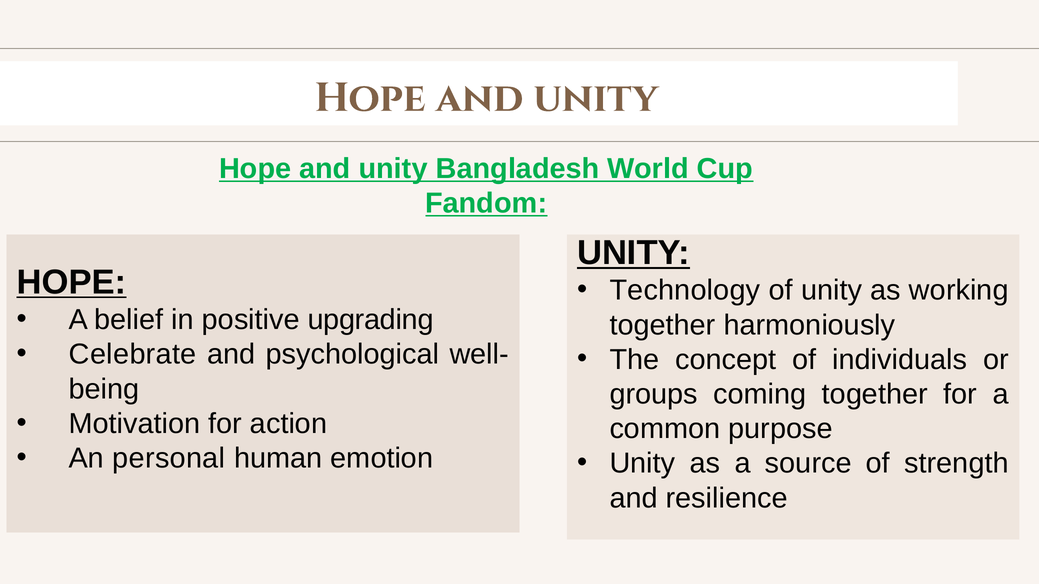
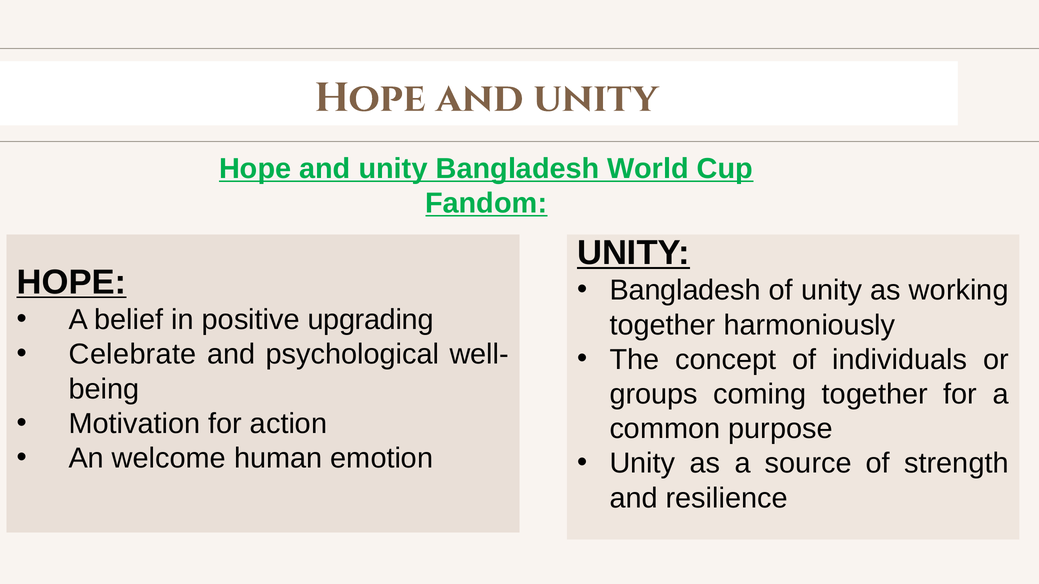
Technology: Technology -> Bangladesh (685, 291)
personal: personal -> welcome (169, 459)
